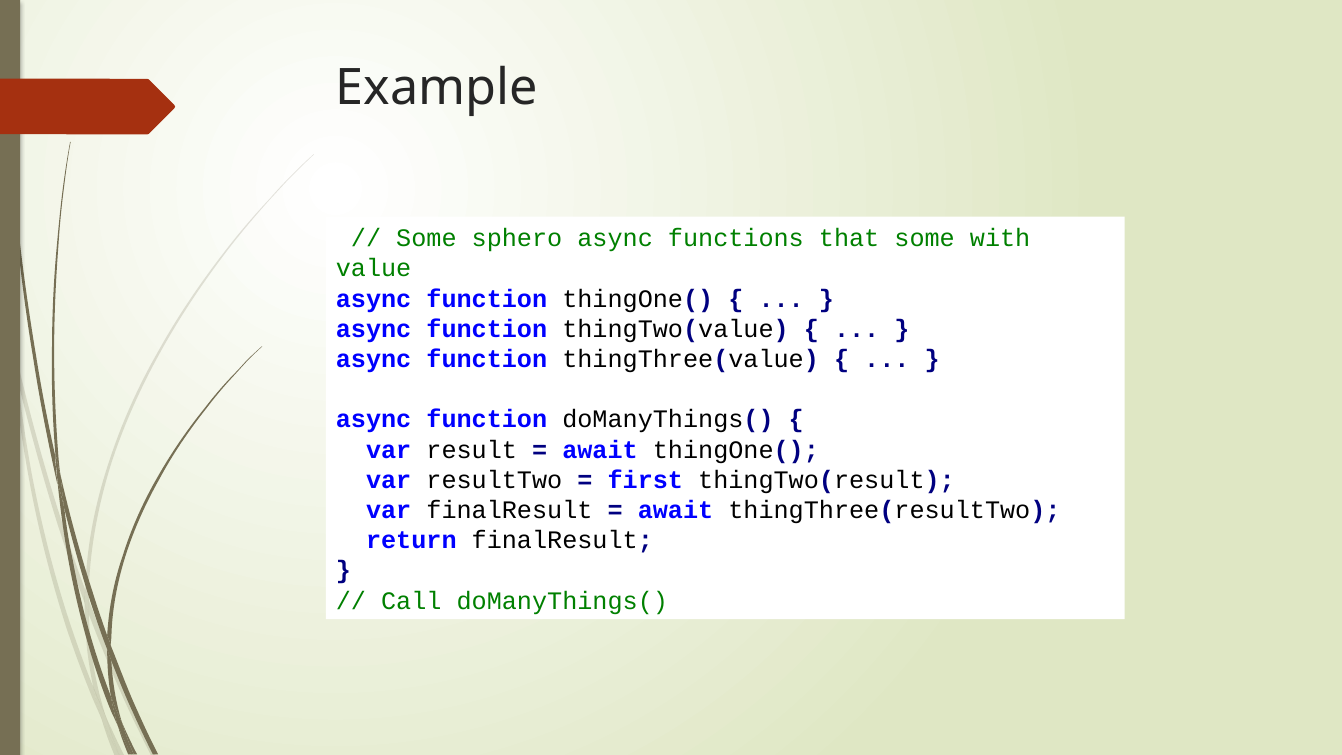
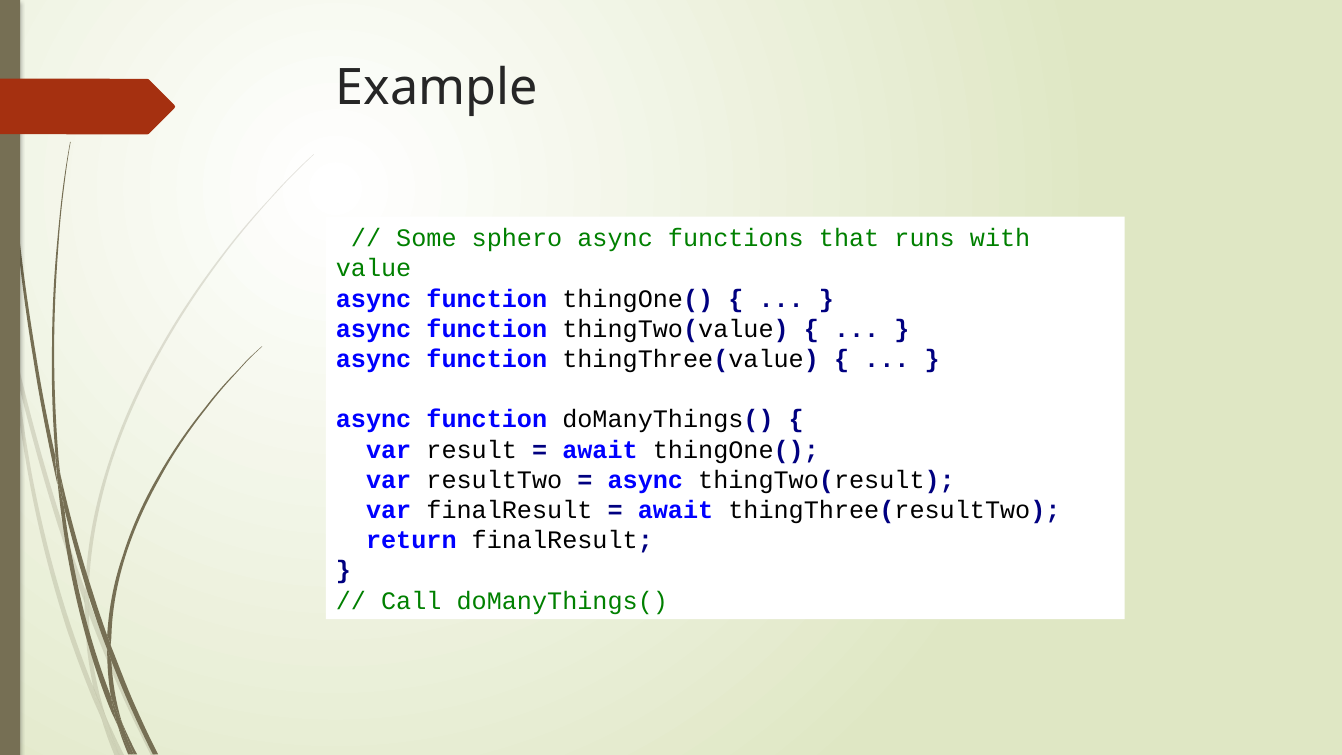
that some: some -> runs (925, 238)
first: first -> async (645, 480)
